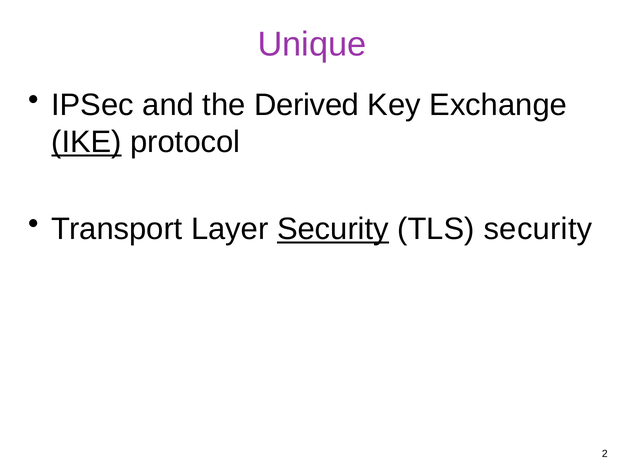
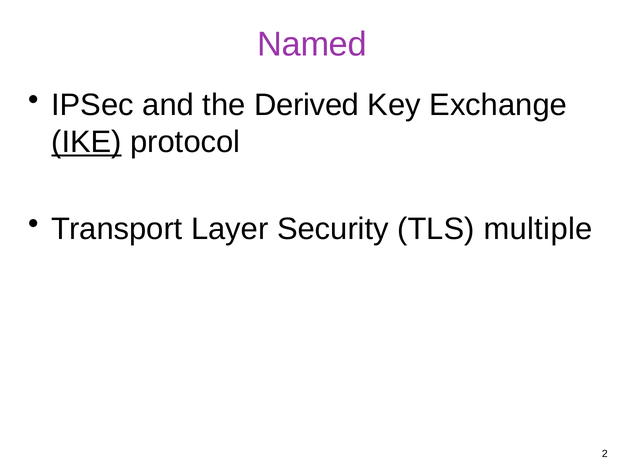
Unique: Unique -> Named (312, 45)
Security underline: present -> none (333, 229)
TLS security: security -> multiple (538, 229)
